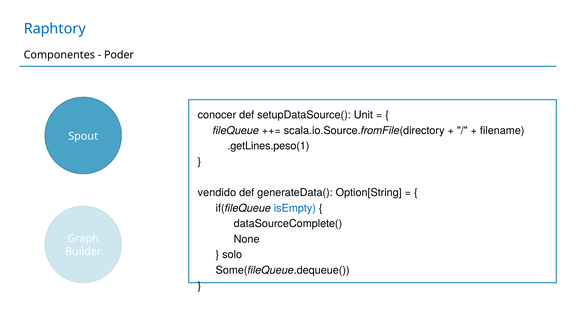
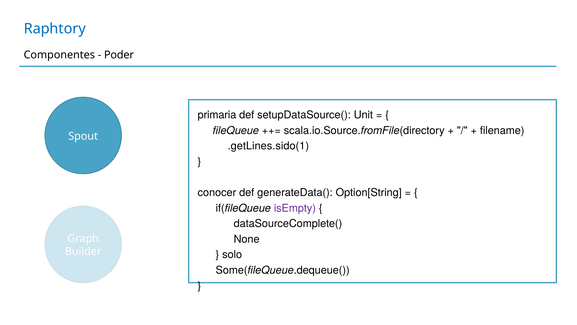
conocer: conocer -> primaria (217, 115)
.getLines.peso(1: .getLines.peso(1 -> .getLines.sido(1 (268, 146)
vendido: vendido -> conocer (217, 192)
isEmpty colour: blue -> purple (295, 208)
